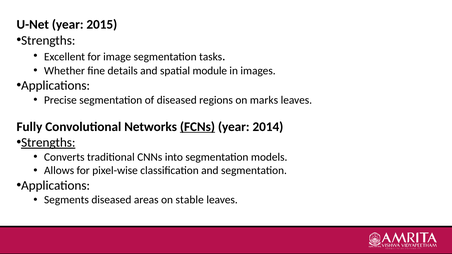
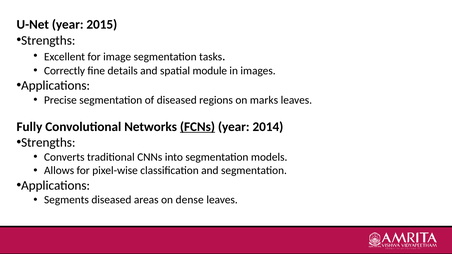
Whether: Whether -> Correctly (65, 71)
Strengths underline: present -> none (48, 143)
stable: stable -> dense (190, 200)
